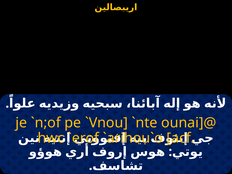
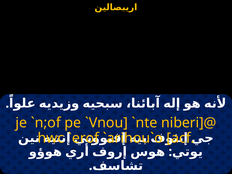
ounai]@: ounai]@ -> niberi]@ (189, 123)
